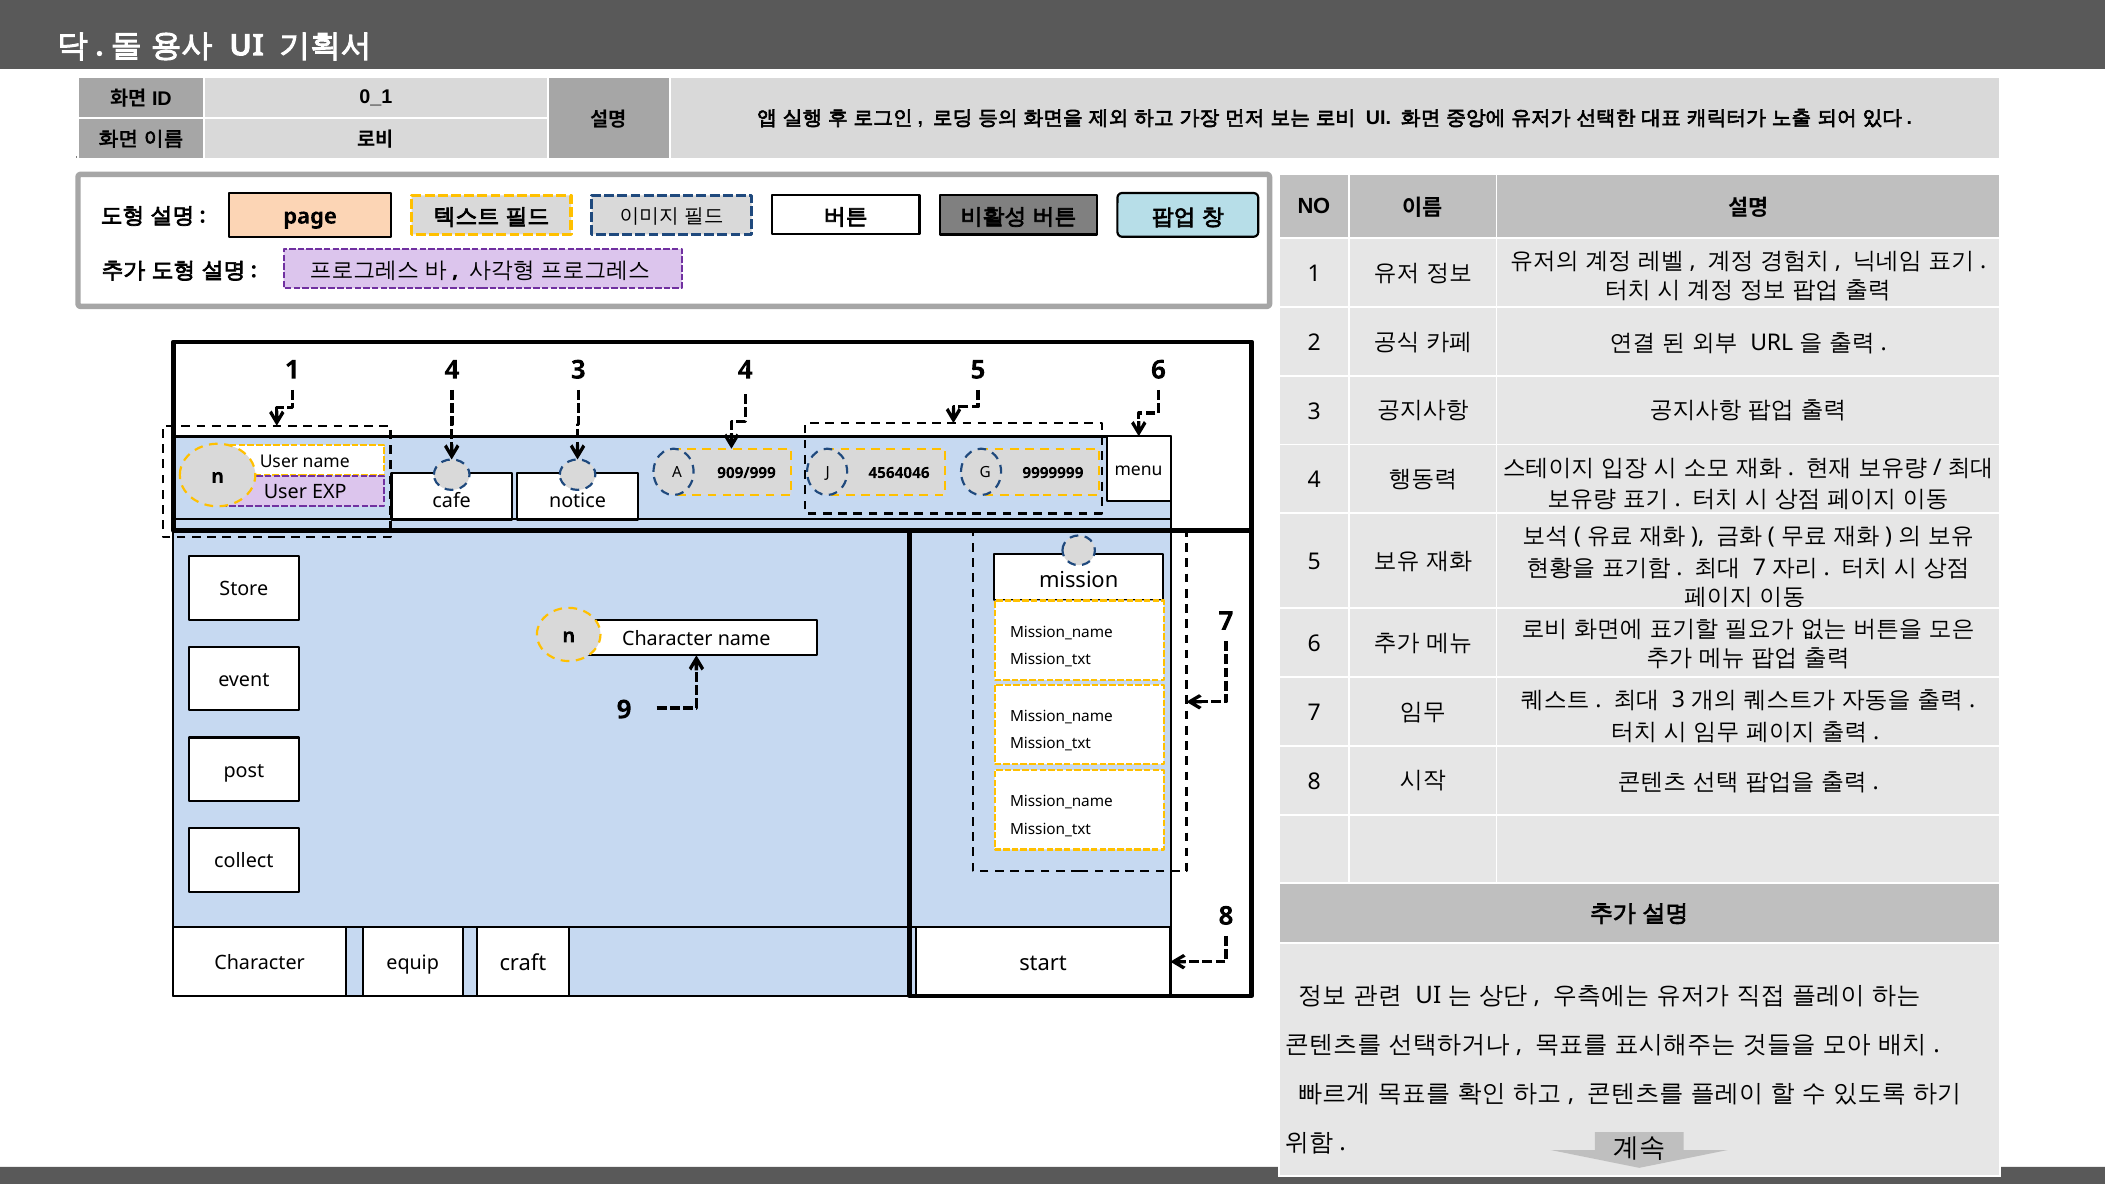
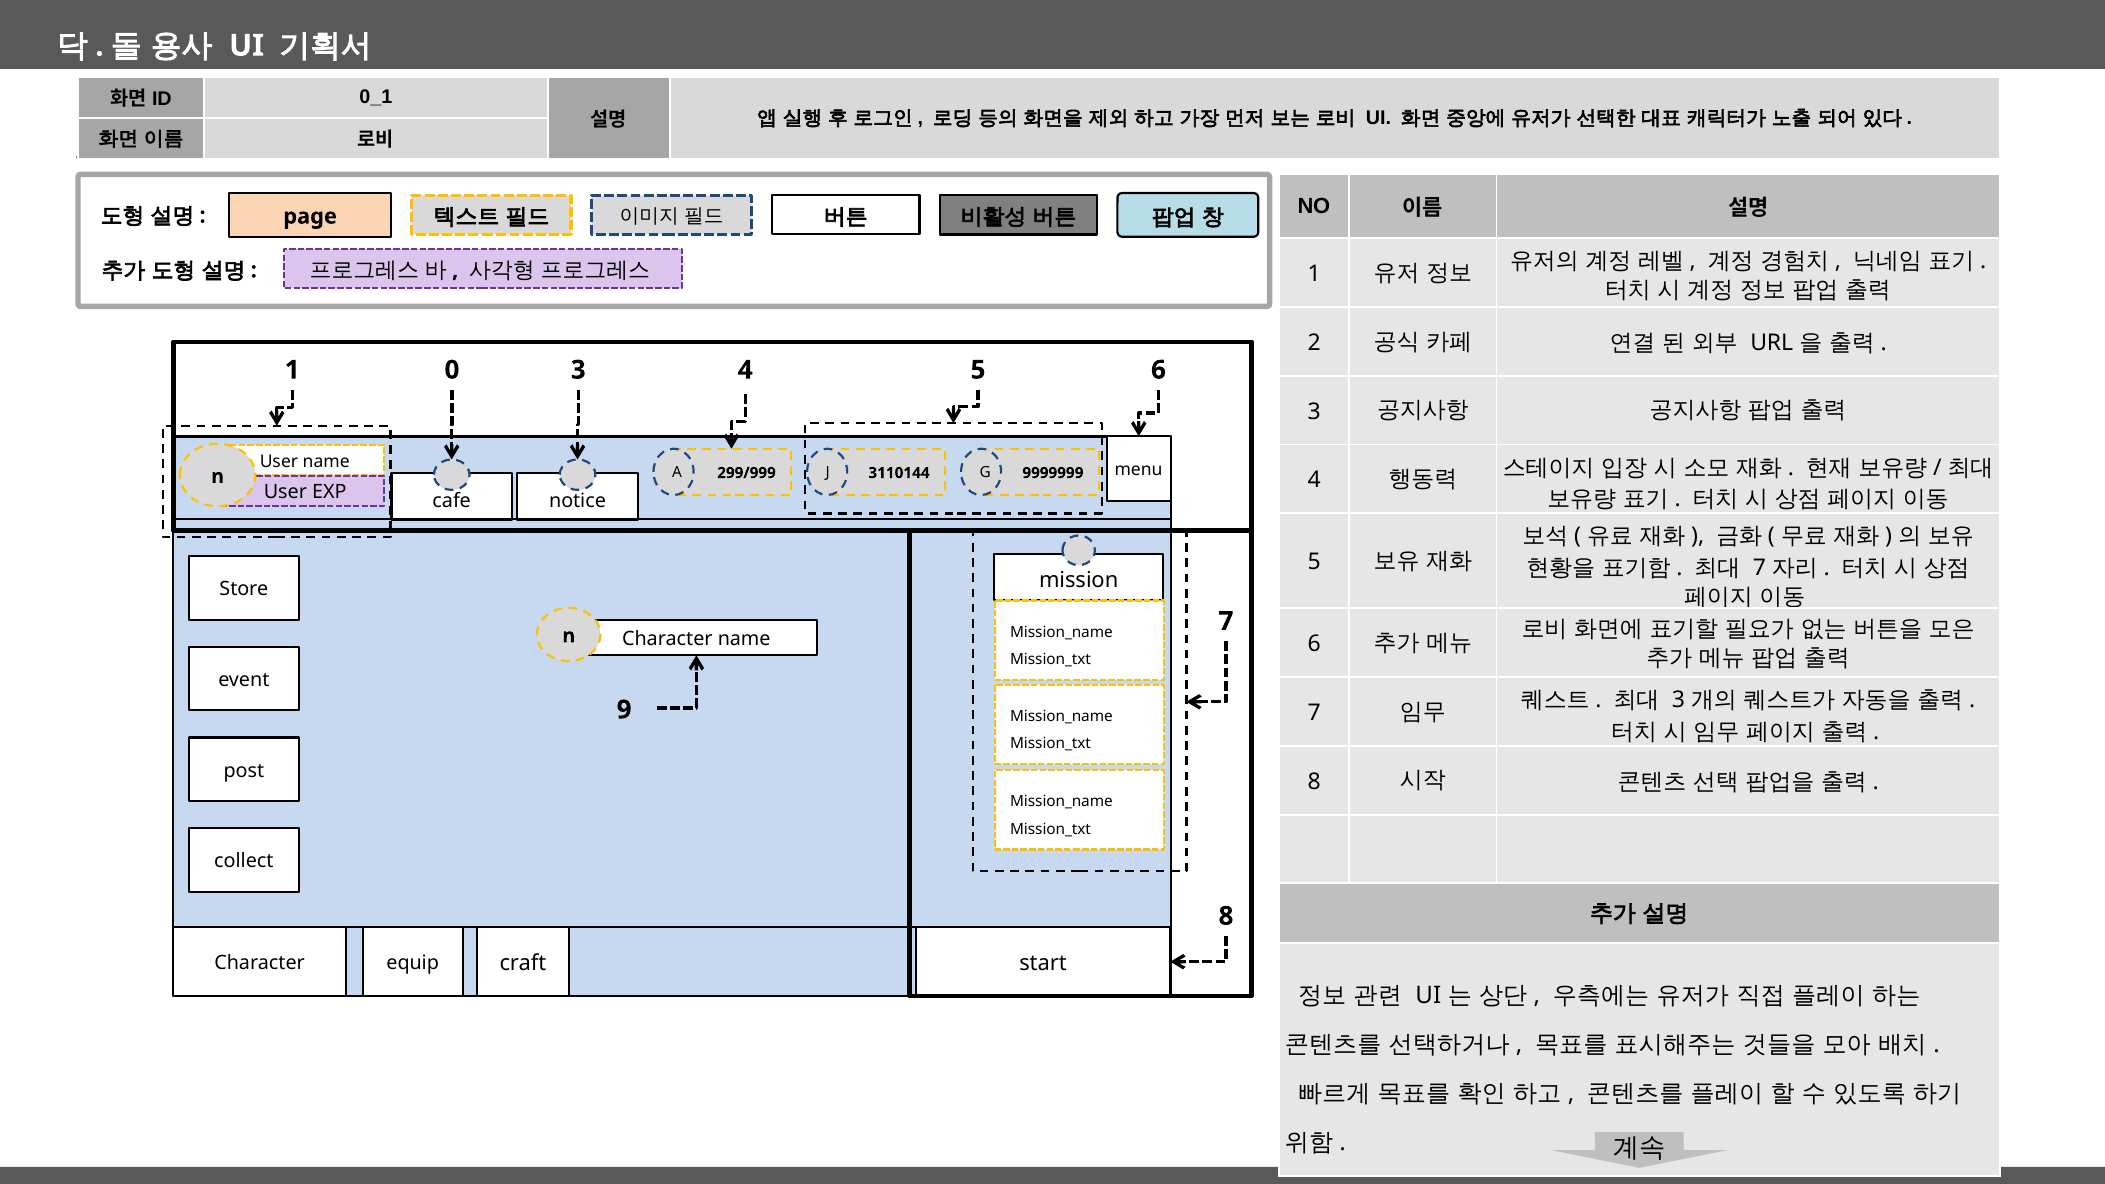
1 4: 4 -> 0 (452, 370)
909/999: 909/999 -> 299/999 (747, 473)
4564046: 4564046 -> 3110144 (899, 473)
